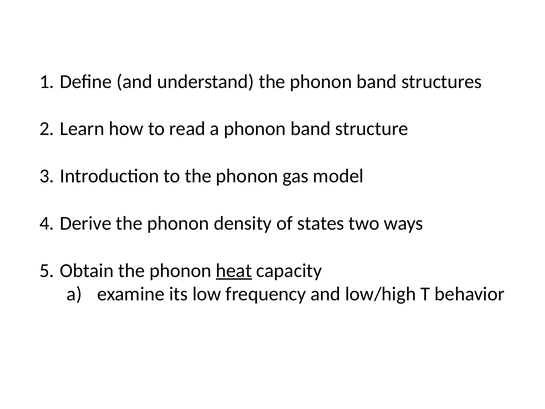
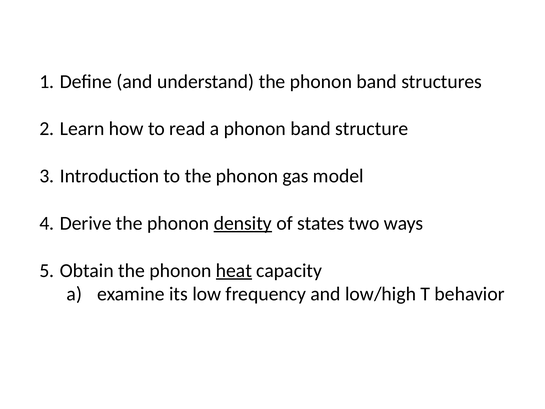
density underline: none -> present (243, 223)
